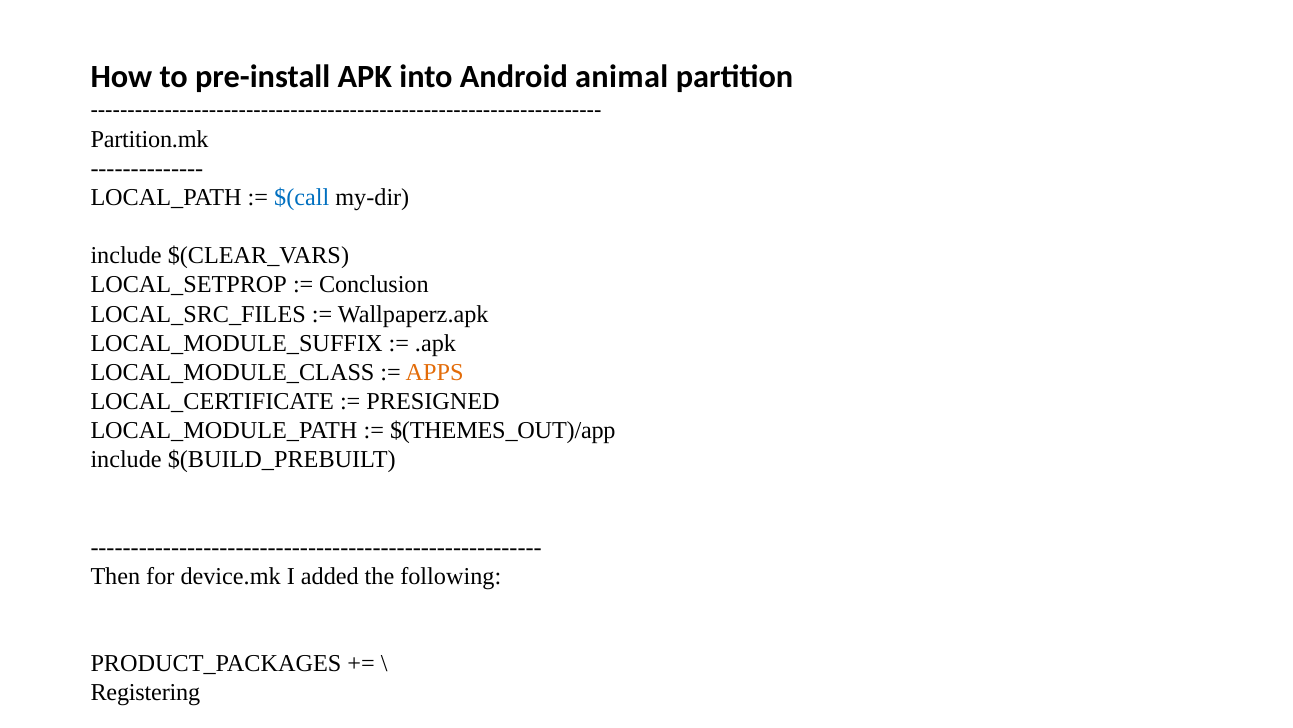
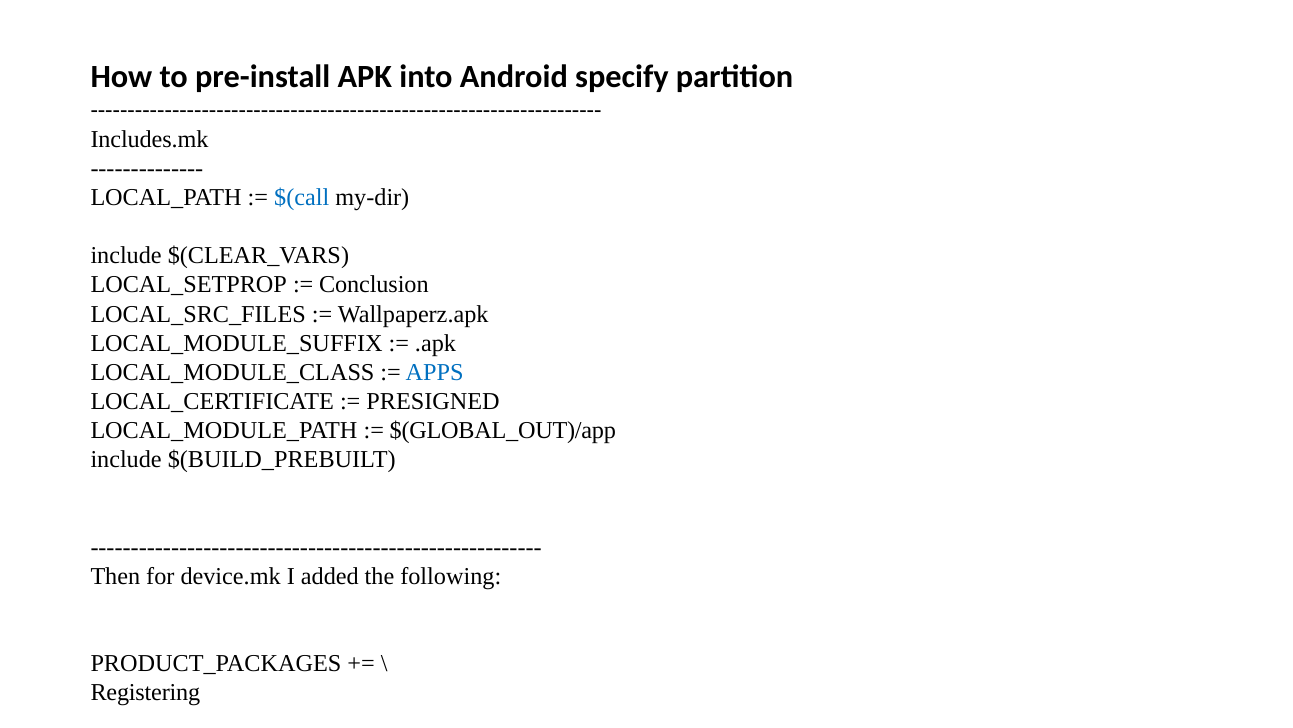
animal: animal -> specify (622, 77)
Partition.mk: Partition.mk -> Includes.mk (149, 139)
APPS colour: orange -> blue (435, 372)
$(THEMES_OUT)/app: $(THEMES_OUT)/app -> $(GLOBAL_OUT)/app (503, 430)
